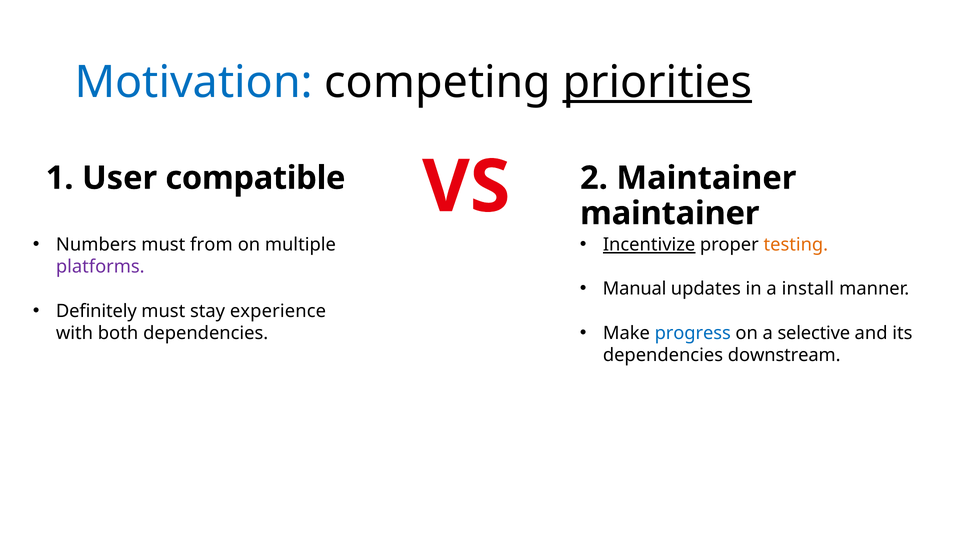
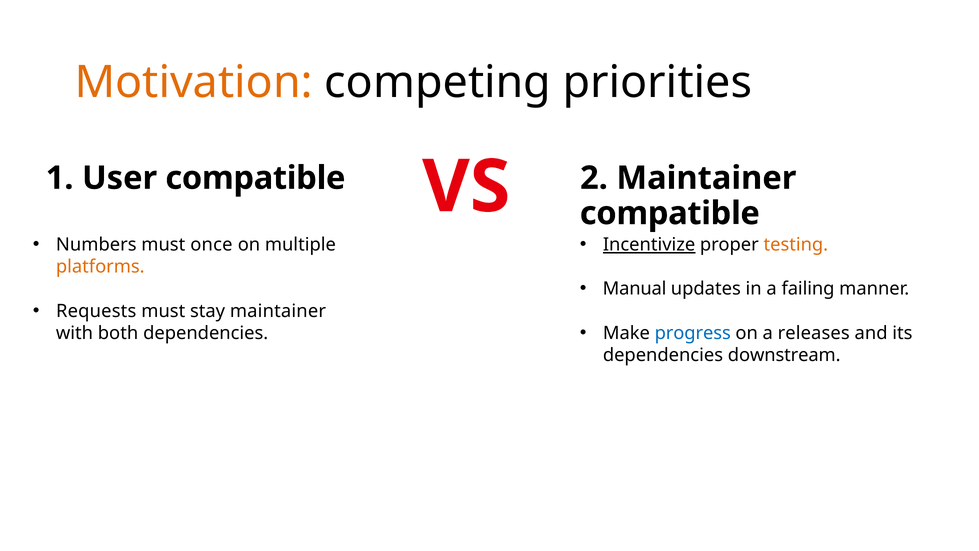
Motivation colour: blue -> orange (194, 82)
priorities underline: present -> none (657, 82)
maintainer: maintainer -> compatible (670, 213)
from: from -> once (211, 245)
platforms colour: purple -> orange (100, 267)
install: install -> failing (808, 289)
Definitely: Definitely -> Requests (96, 311)
stay experience: experience -> maintainer (278, 311)
selective: selective -> releases (814, 333)
